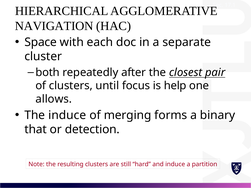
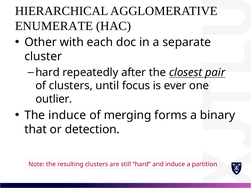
NAVIGATION: NAVIGATION -> ENUMERATE (54, 26)
Space: Space -> Other (41, 42)
both: both -> hard (48, 72)
help: help -> ever (175, 86)
allows: allows -> outlier (54, 99)
